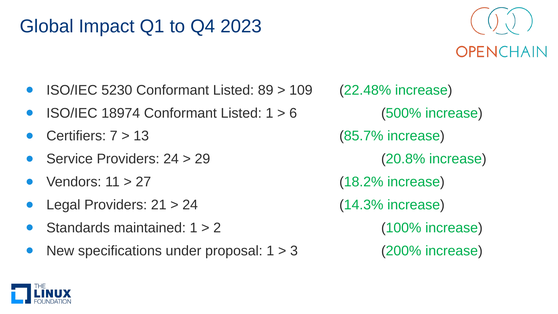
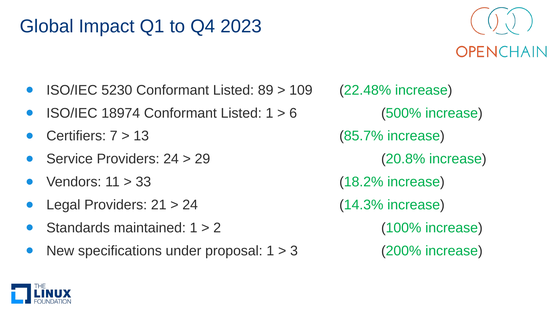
27: 27 -> 33 (143, 182)
